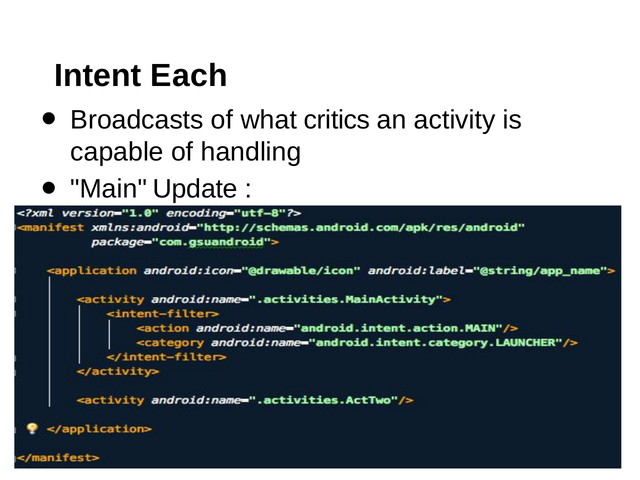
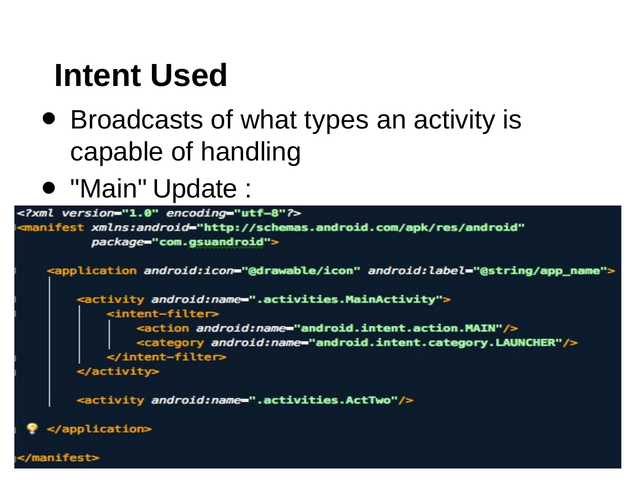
Each: Each -> Used (189, 76)
critics: critics -> types (337, 120)
